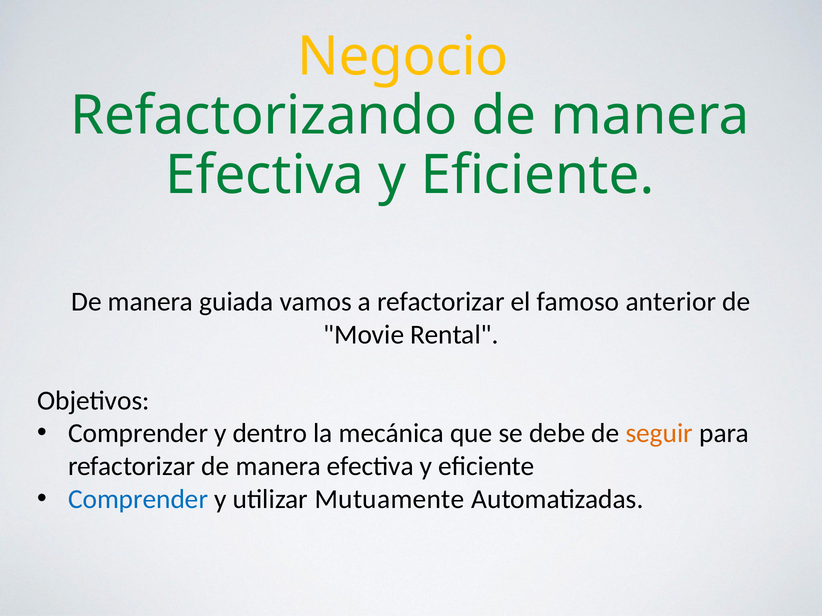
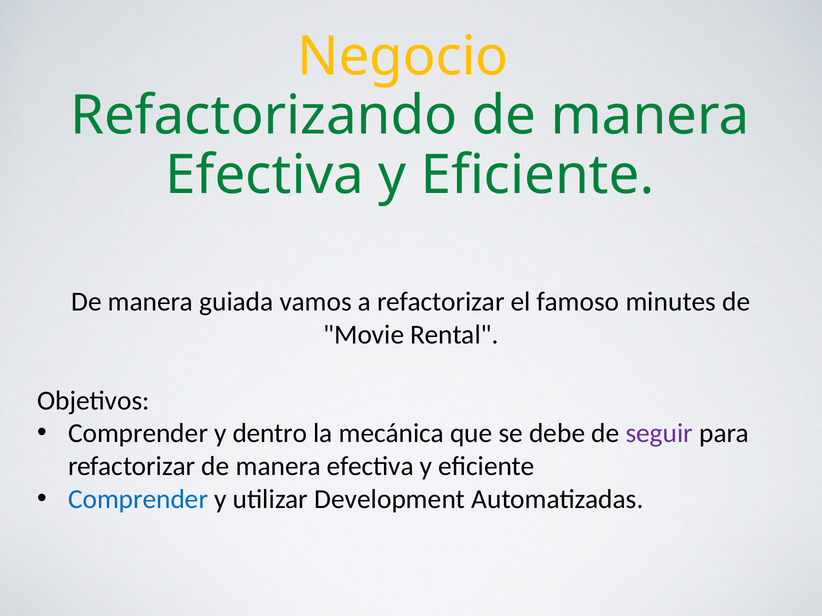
anterior: anterior -> minutes (671, 302)
seguir colour: orange -> purple (659, 434)
Mutuamente: Mutuamente -> Development (390, 499)
